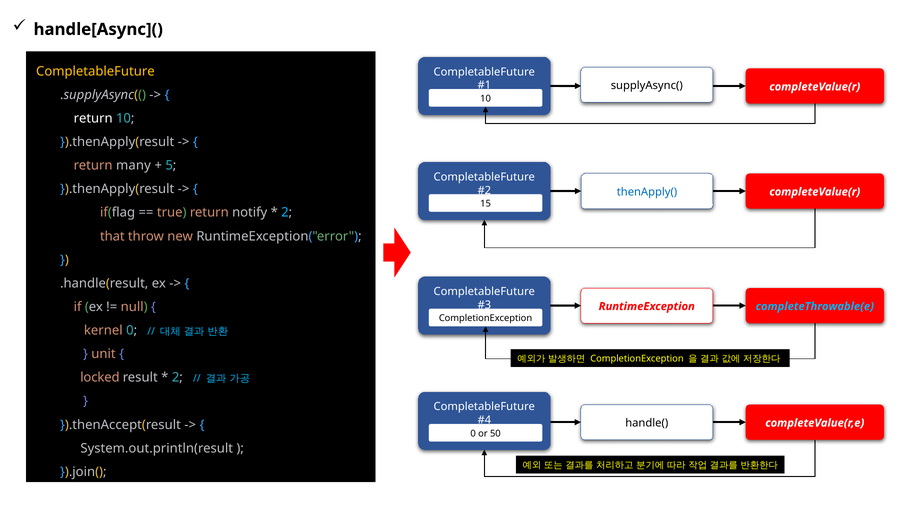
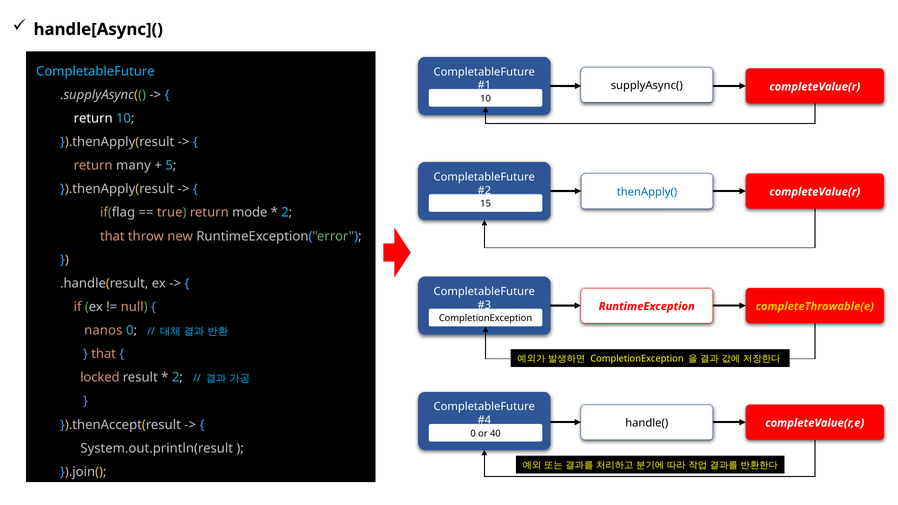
CompletableFuture colour: yellow -> light blue (95, 71)
notify: notify -> mode (250, 213)
completeThrowable(e colour: light blue -> yellow (815, 306)
kernel: kernel -> nanos (103, 331)
unit: unit -> that (104, 354)
50: 50 -> 40 (495, 434)
